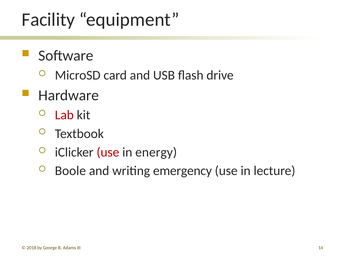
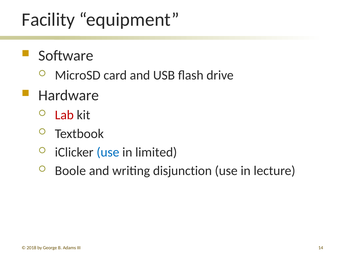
use colour: red -> blue (108, 153)
energy: energy -> limited (156, 153)
emergency: emergency -> disjunction (182, 171)
